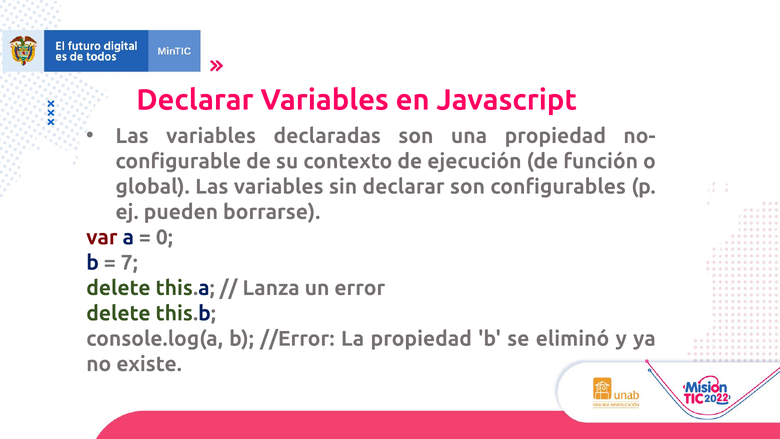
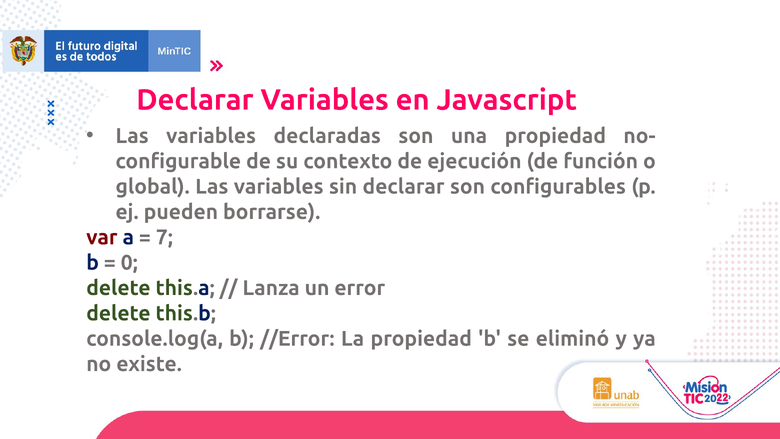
0: 0 -> 7 (164, 237)
7: 7 -> 0 (129, 262)
